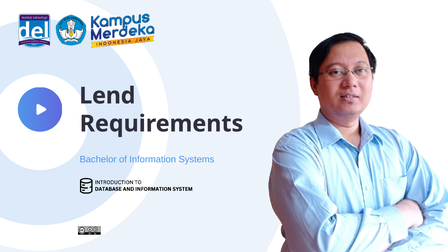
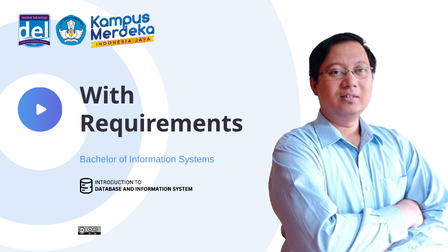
Lend: Lend -> With (107, 96)
